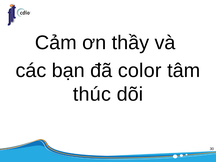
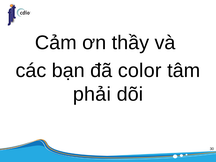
thúc: thúc -> phải (92, 94)
